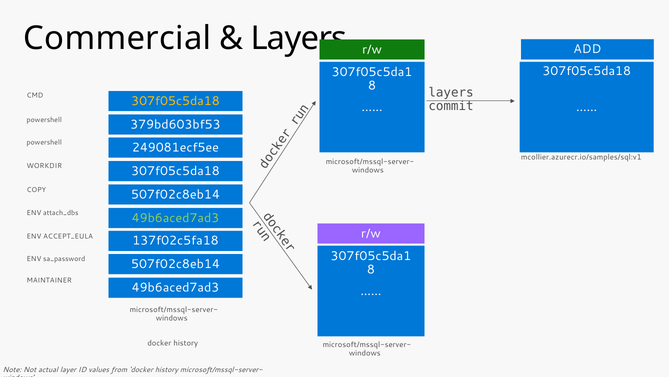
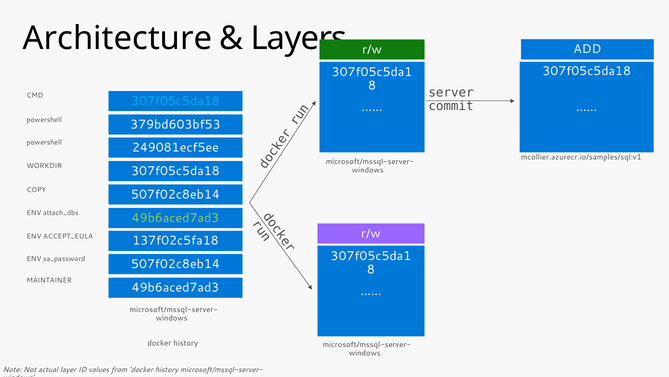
Commercial: Commercial -> Architecture (118, 38)
layers: layers -> server (451, 92)
307f05c5da18 colour: yellow -> light blue (175, 101)
